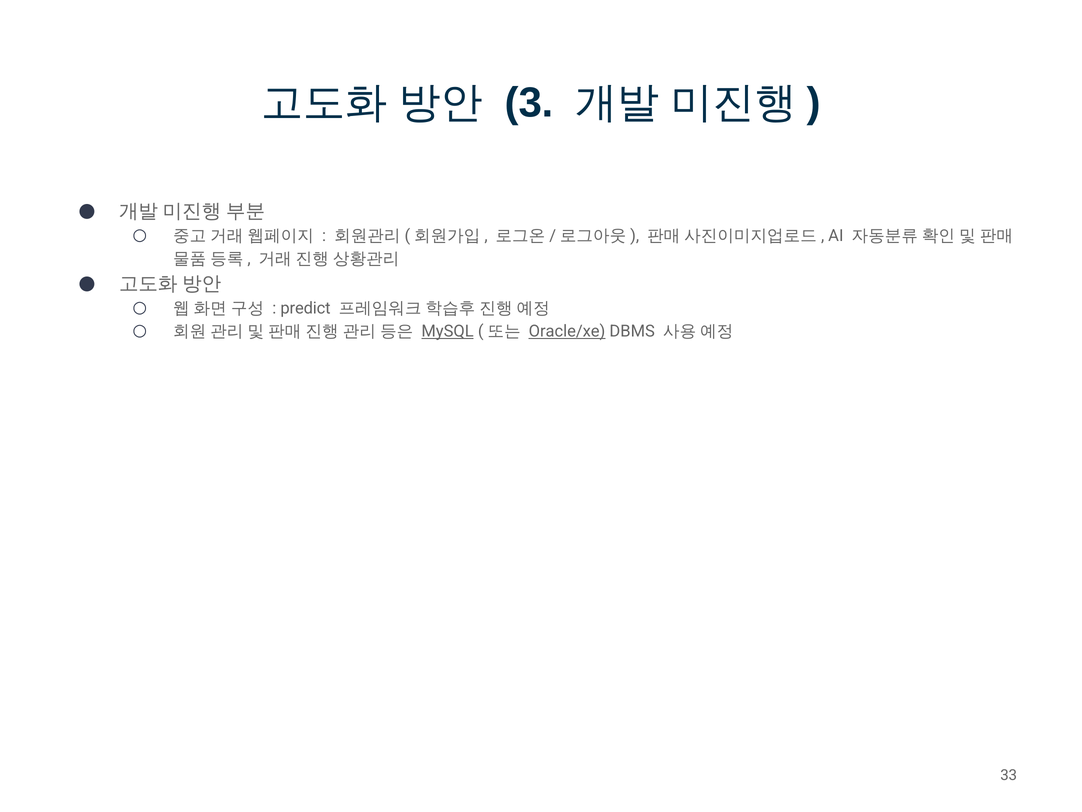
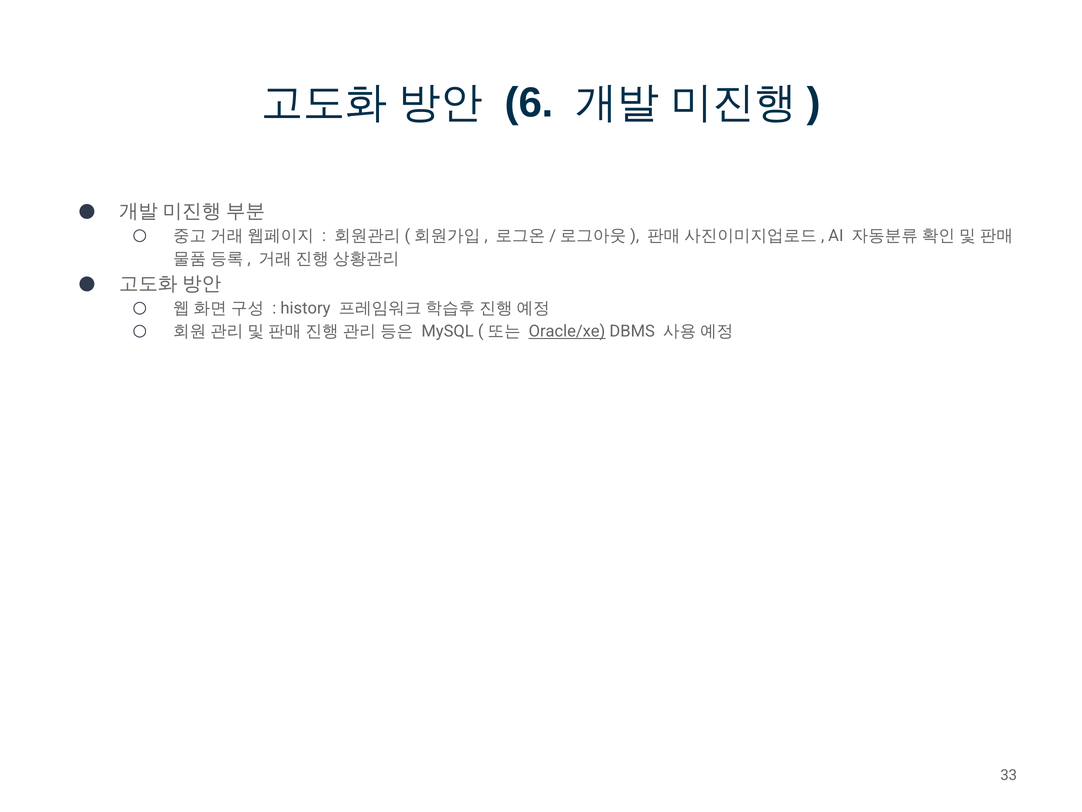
3: 3 -> 6 (529, 103)
predict: predict -> history (305, 308)
MySQL underline: present -> none (448, 331)
